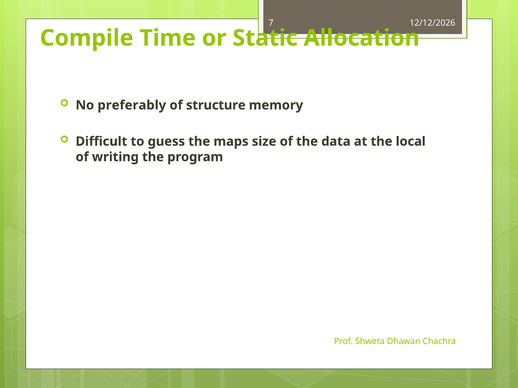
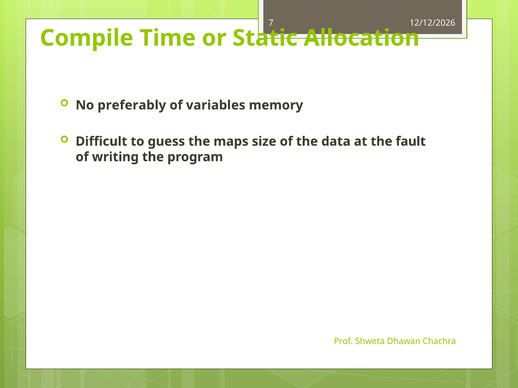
structure: structure -> variables (216, 105)
local: local -> fault (411, 142)
